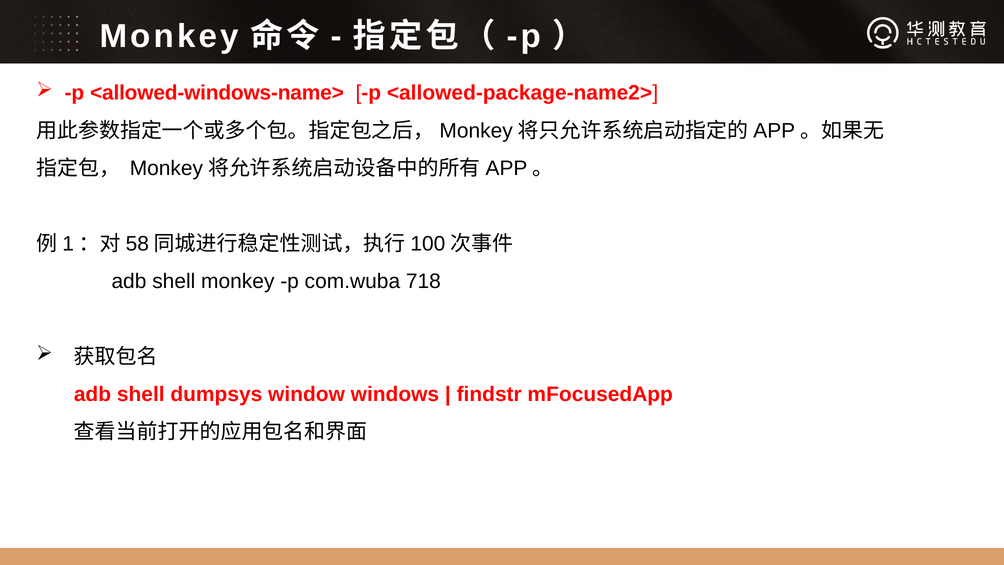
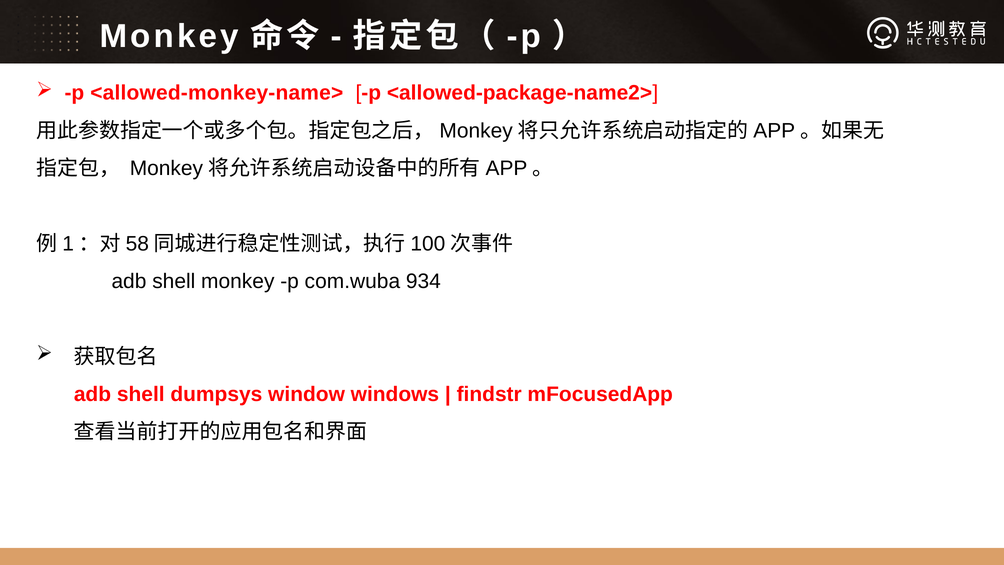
<allowed-windows-name>: <allowed-windows-name> -> <allowed-monkey-name> (217, 93)
718: 718 -> 934 (423, 281)
